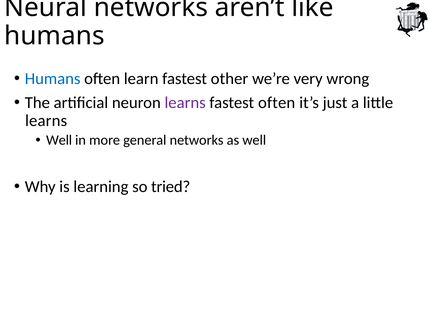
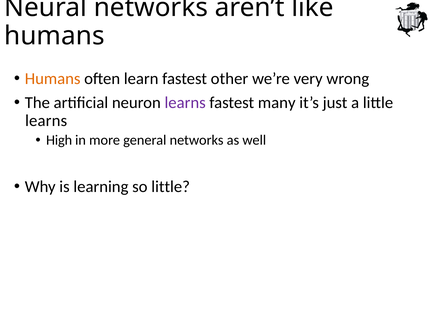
Humans colour: blue -> orange (53, 79)
fastest often: often -> many (277, 103)
Well: Well -> High (59, 141)
so tried: tried -> little (171, 187)
